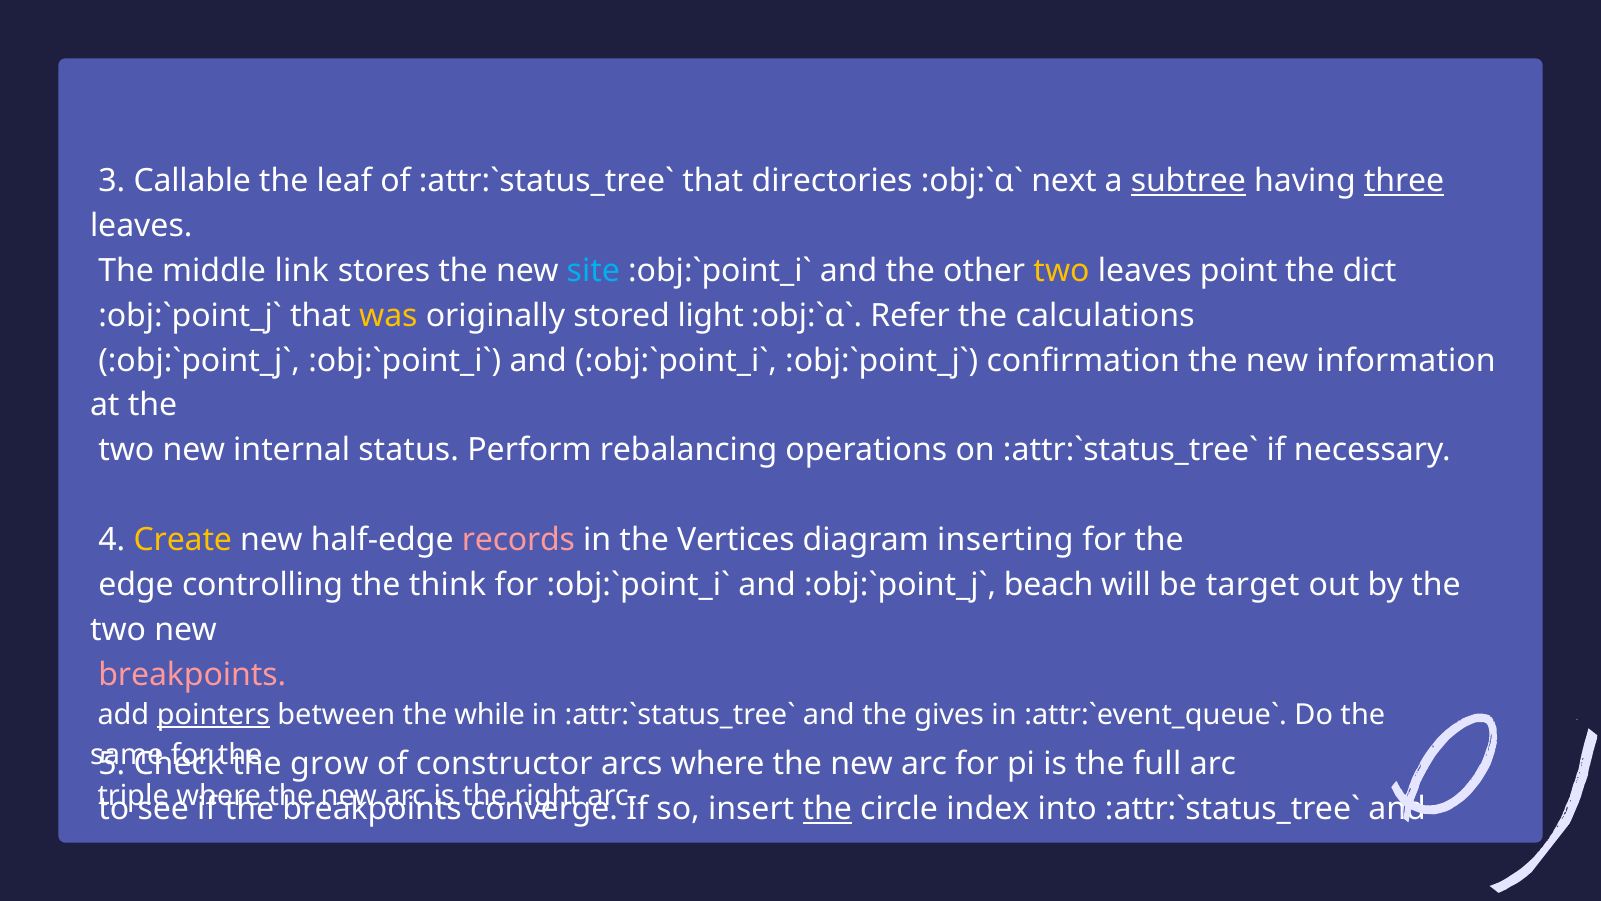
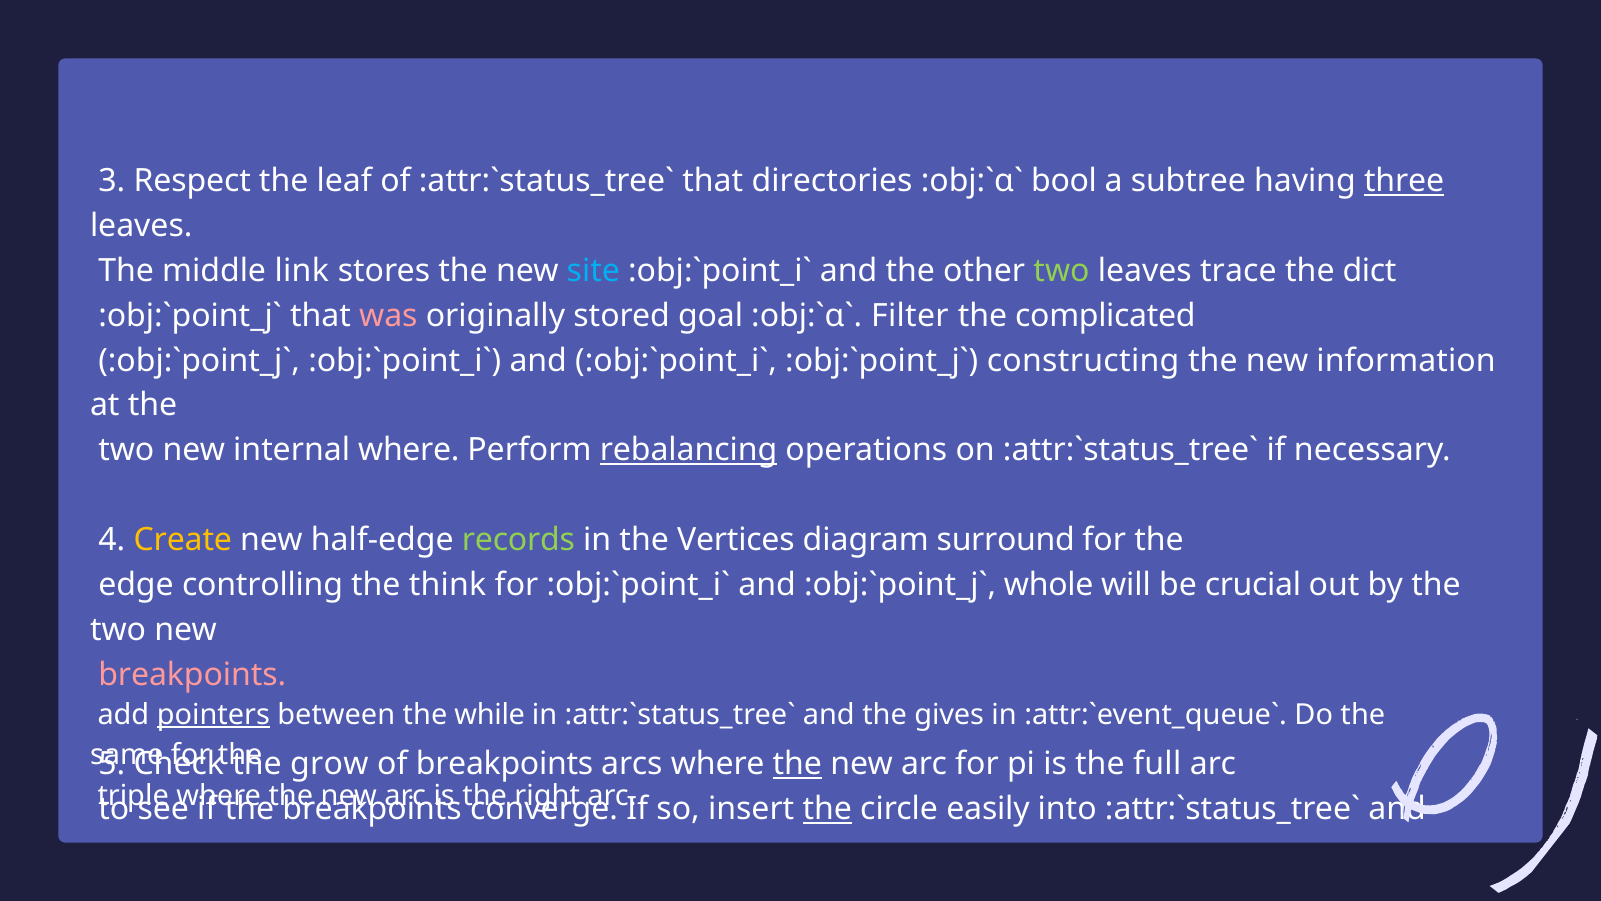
Callable: Callable -> Respect (192, 181)
next: next -> bool (1064, 181)
subtree underline: present -> none (1188, 181)
two colour: yellow -> light green (1061, 271)
point: point -> trace (1238, 271)
was colour: yellow -> pink (388, 316)
light: light -> goal (711, 316)
Refer: Refer -> Filter (910, 316)
calculations: calculations -> complicated (1105, 316)
confirmation: confirmation -> constructing (1083, 360)
internal status: status -> where (409, 450)
rebalancing underline: none -> present (688, 450)
records colour: pink -> light green (518, 540)
inserting: inserting -> surround (1006, 540)
beach: beach -> whole (1049, 584)
target: target -> crucial (1253, 584)
of constructor: constructor -> breakpoints (505, 764)
the underline: none -> present (797, 764)
index: index -> easily (988, 809)
